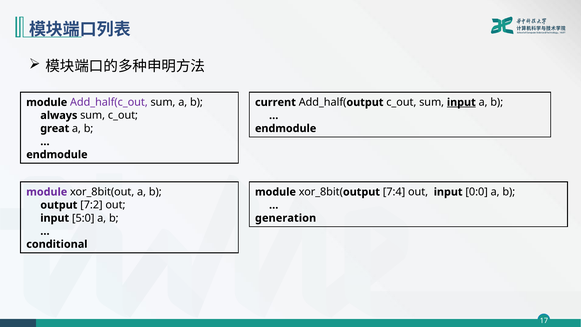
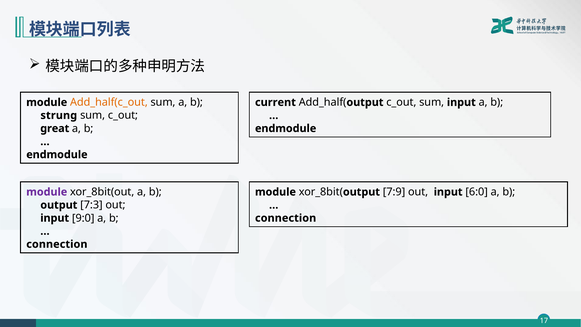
Add_half(c_out colour: purple -> orange (109, 102)
input underline: present -> none (461, 102)
always: always -> strung (59, 115)
7:4: 7:4 -> 7:9 (394, 192)
0:0: 0:0 -> 6:0 (477, 192)
7:2: 7:2 -> 7:3 (91, 205)
5:0: 5:0 -> 9:0 (83, 218)
generation: generation -> connection (286, 218)
conditional: conditional -> connection (57, 244)
